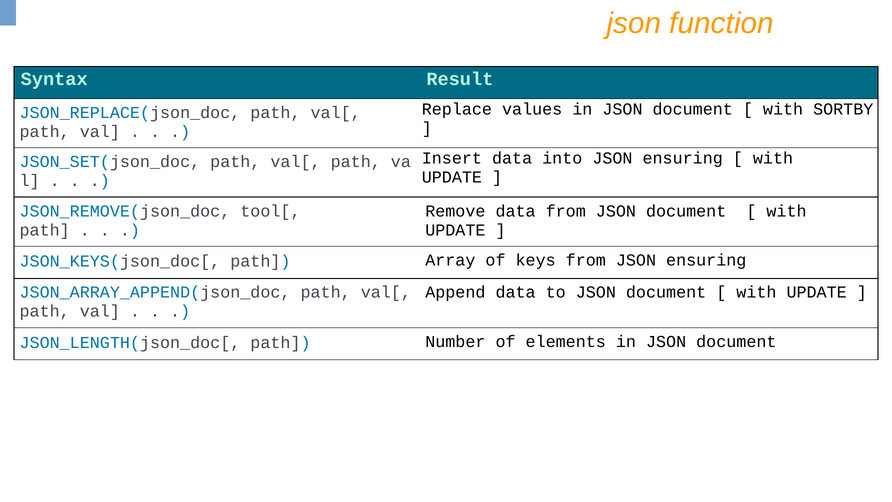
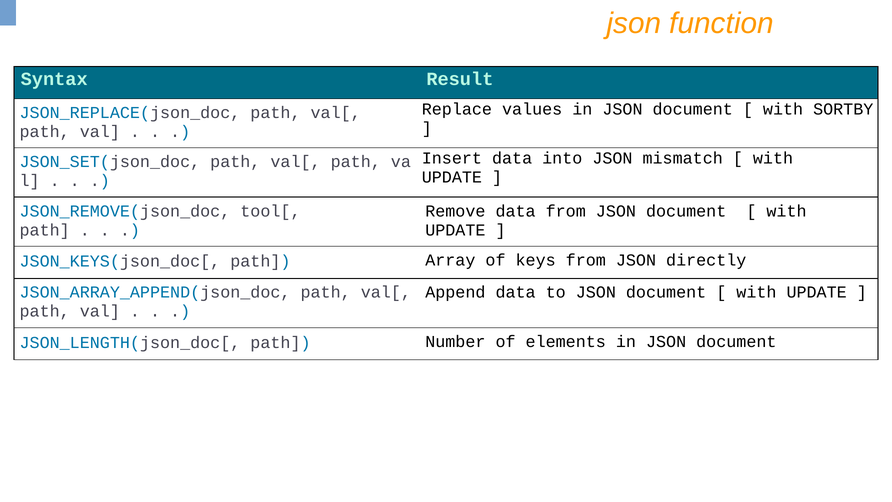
into JSON ensuring: ensuring -> mismatch (683, 158)
from JSON ensuring: ensuring -> directly (706, 260)
